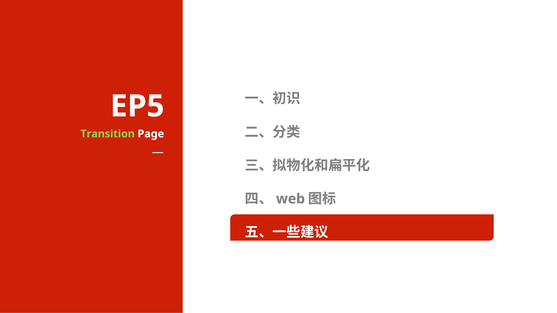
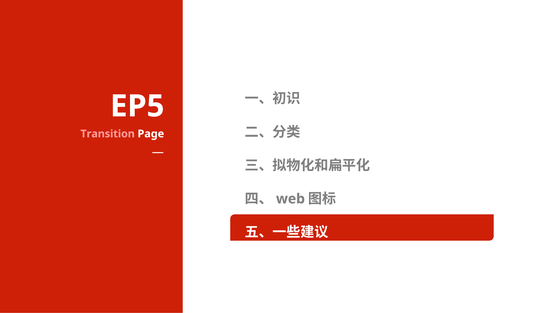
Transition colour: light green -> pink (108, 134)
